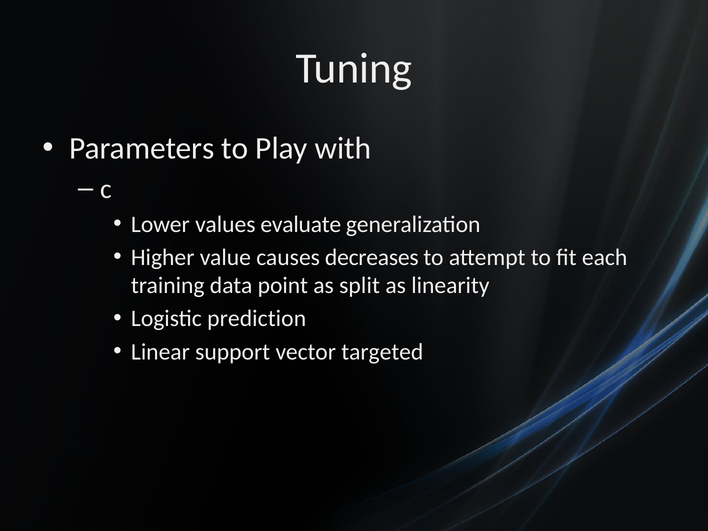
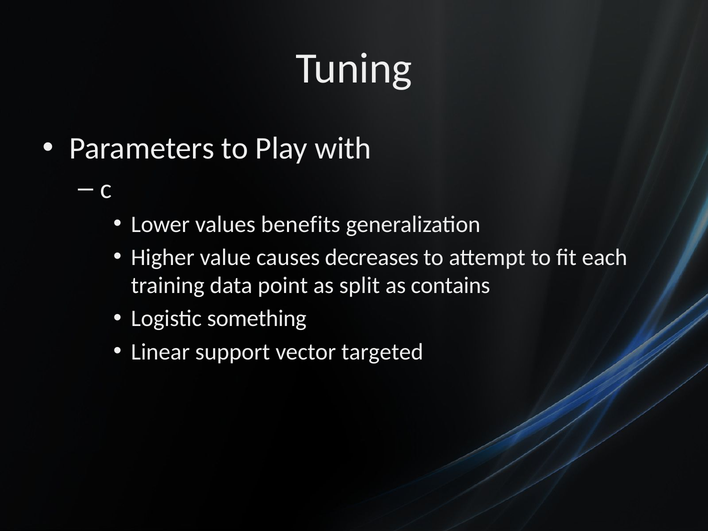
evaluate: evaluate -> benefits (301, 224)
linearity: linearity -> contains (451, 286)
prediction: prediction -> something (257, 319)
